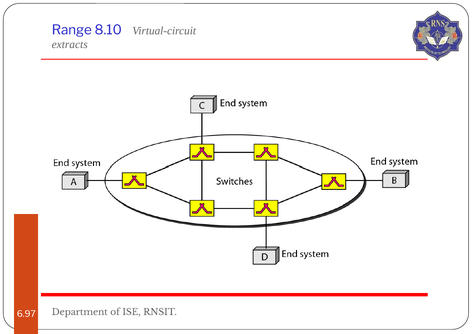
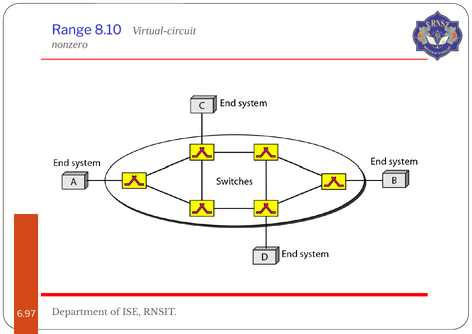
extracts: extracts -> nonzero (70, 45)
